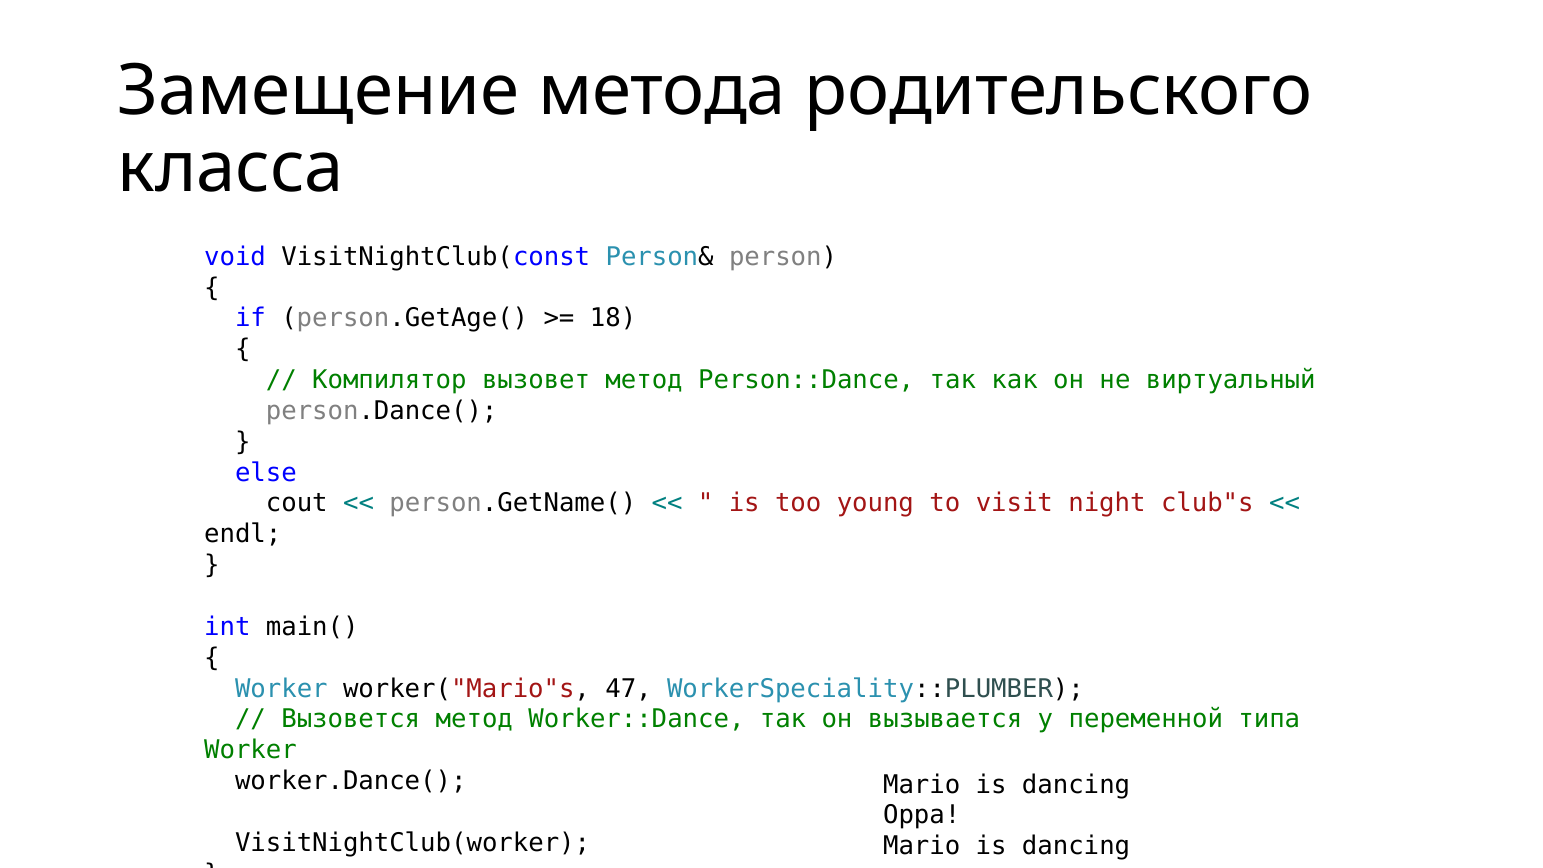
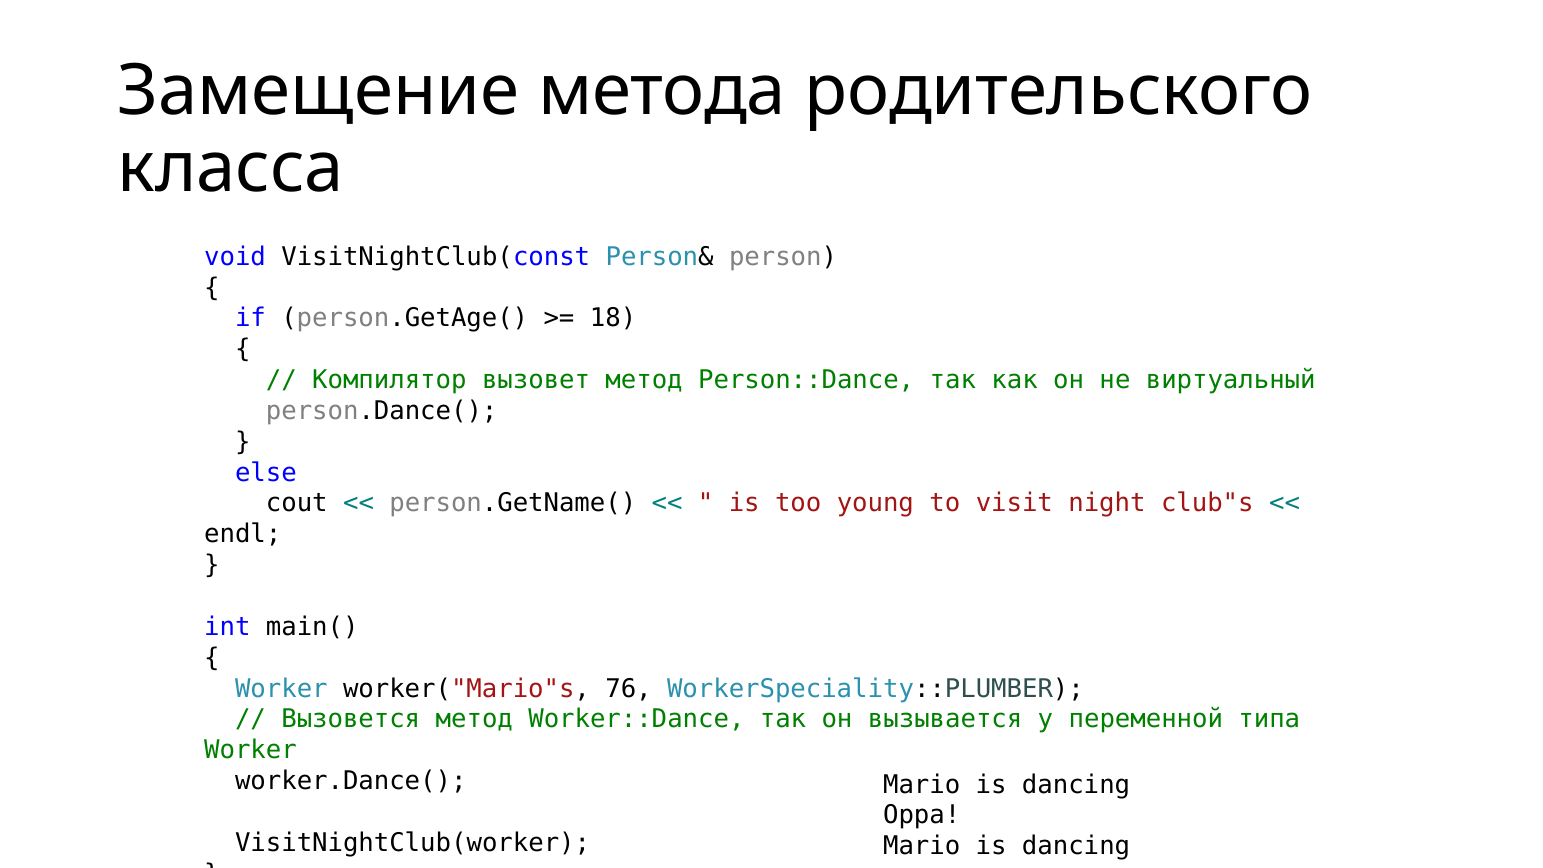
47: 47 -> 76 (628, 689)
